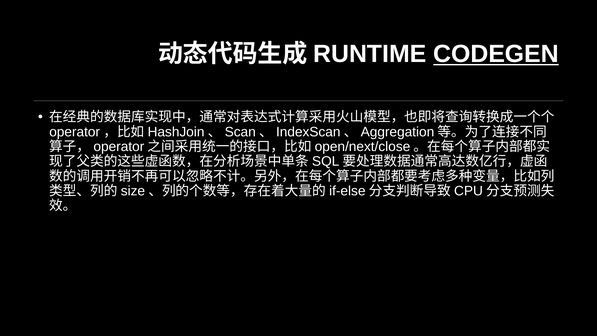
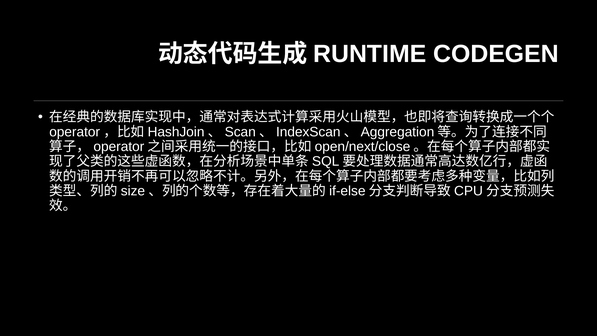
CODEGEN underline: present -> none (496, 54)
